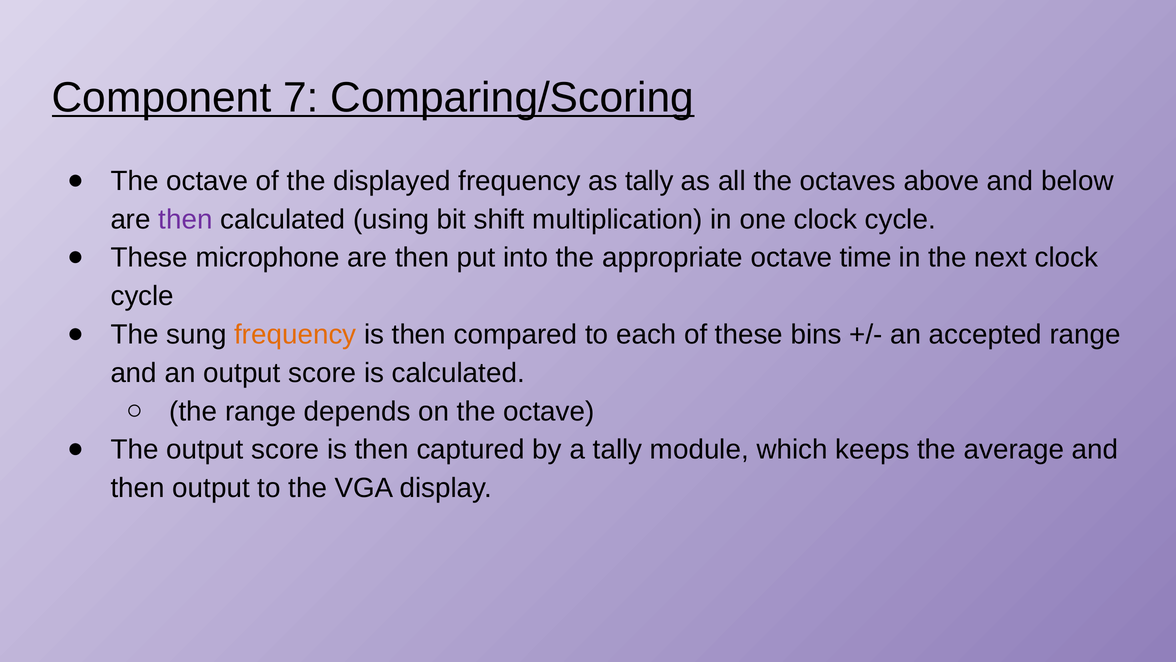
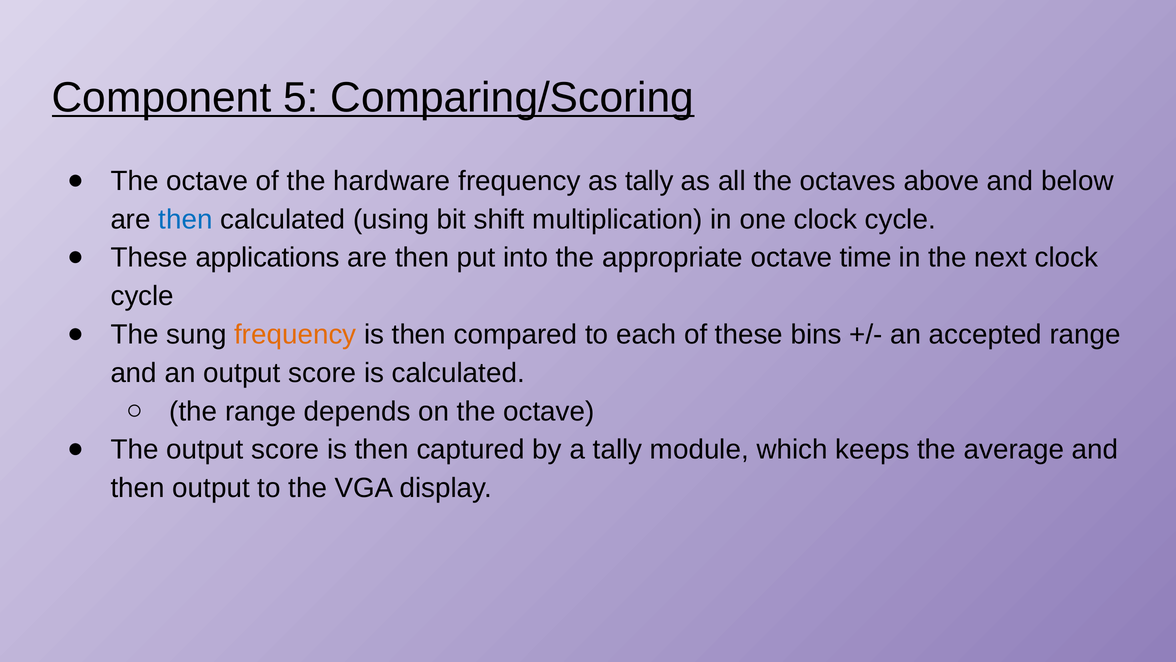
7: 7 -> 5 (301, 97)
displayed: displayed -> hardware (392, 181)
then colour: purple -> blue (186, 219)
microphone: microphone -> applications (268, 258)
